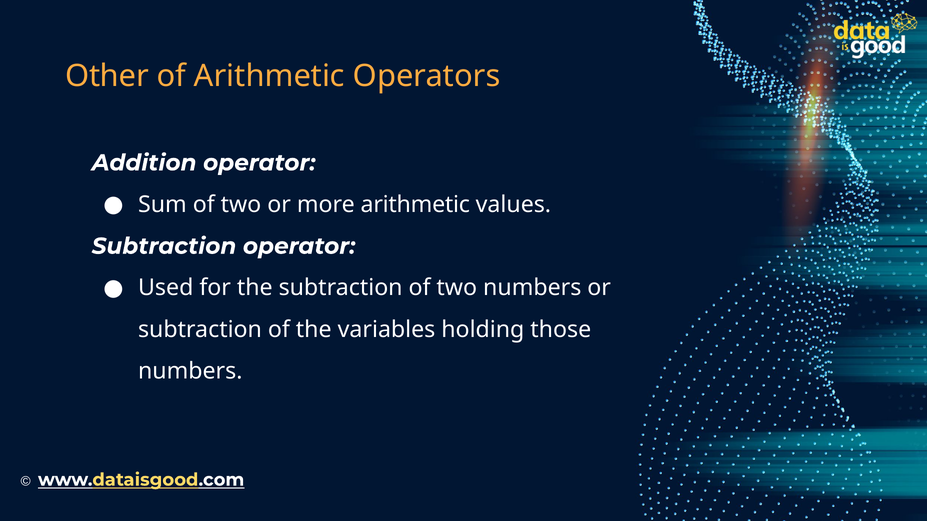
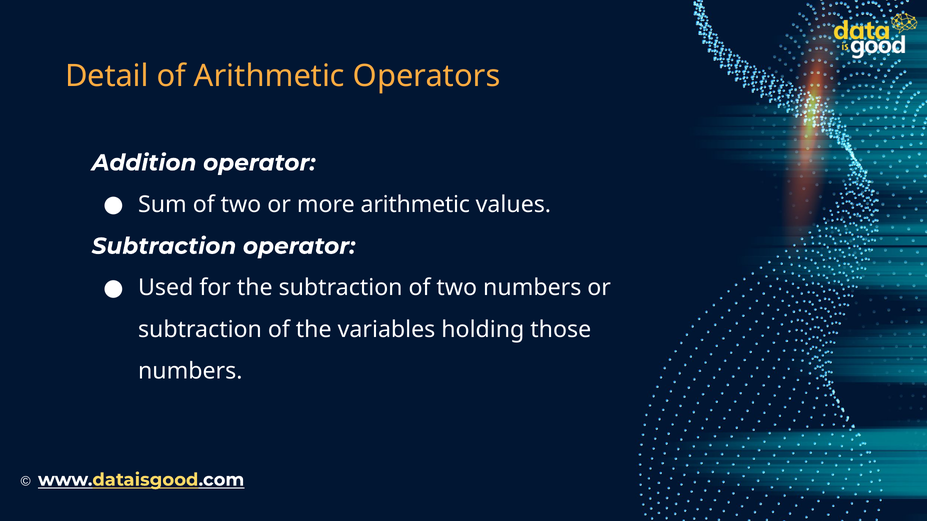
Other: Other -> Detail (107, 76)
